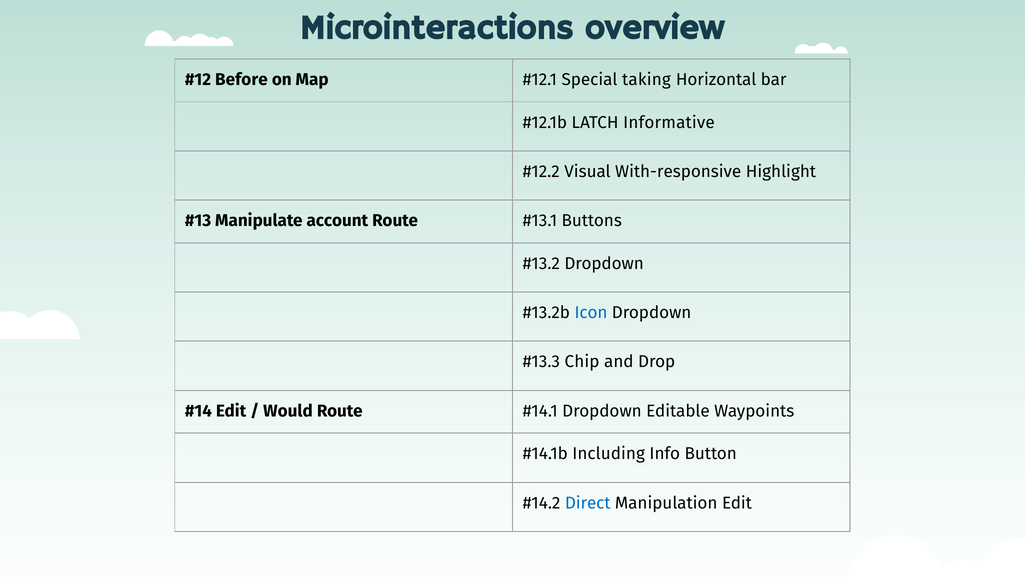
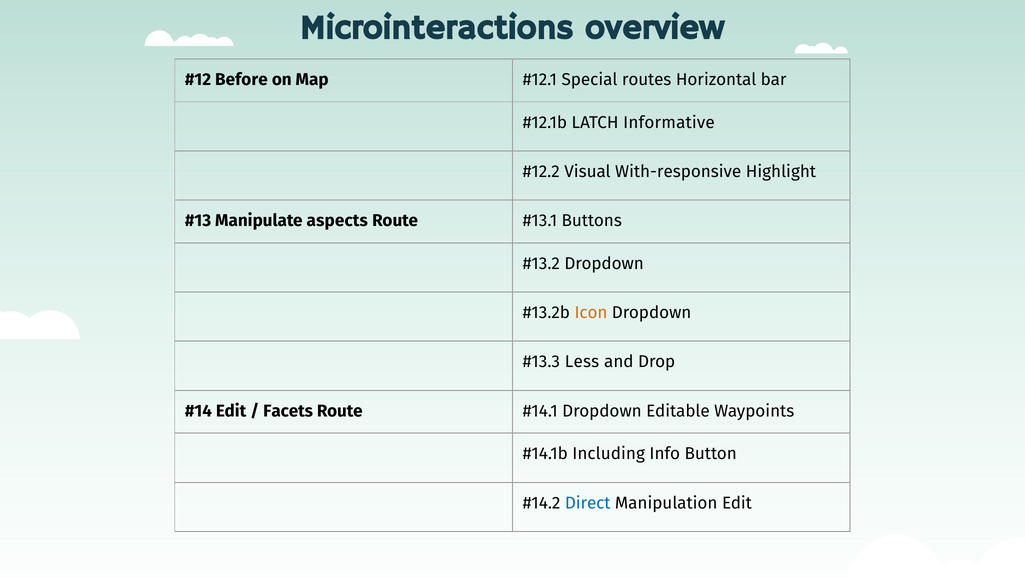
taking: taking -> routes (647, 80)
account: account -> aspects (337, 221)
Icon colour: blue -> orange (591, 312)
Chip: Chip -> Less (582, 362)
Would: Would -> Facets (288, 411)
